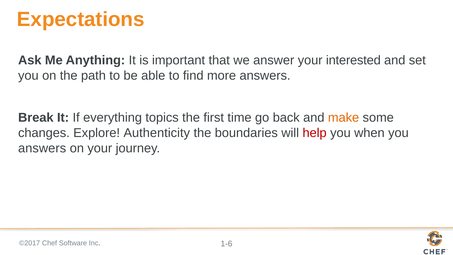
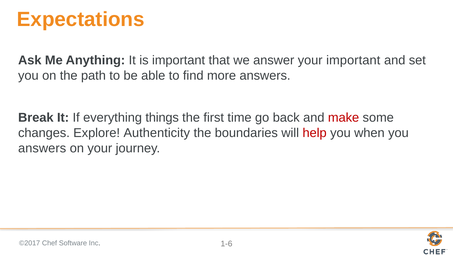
your interested: interested -> important (353, 60)
topics: topics -> things (162, 117)
make colour: orange -> red (344, 117)
